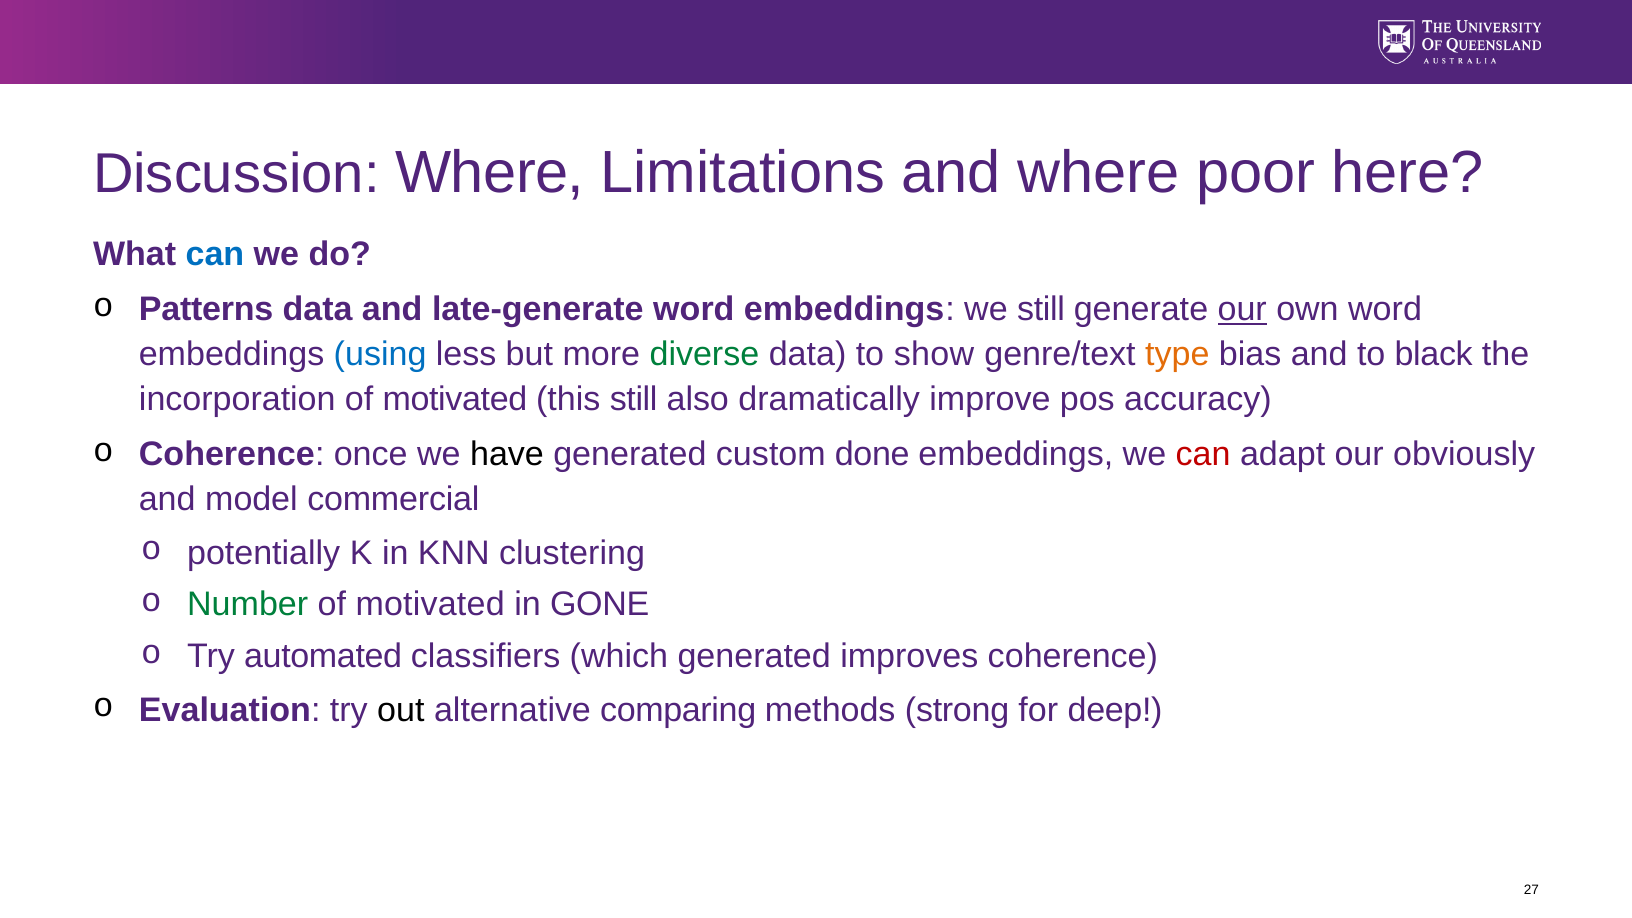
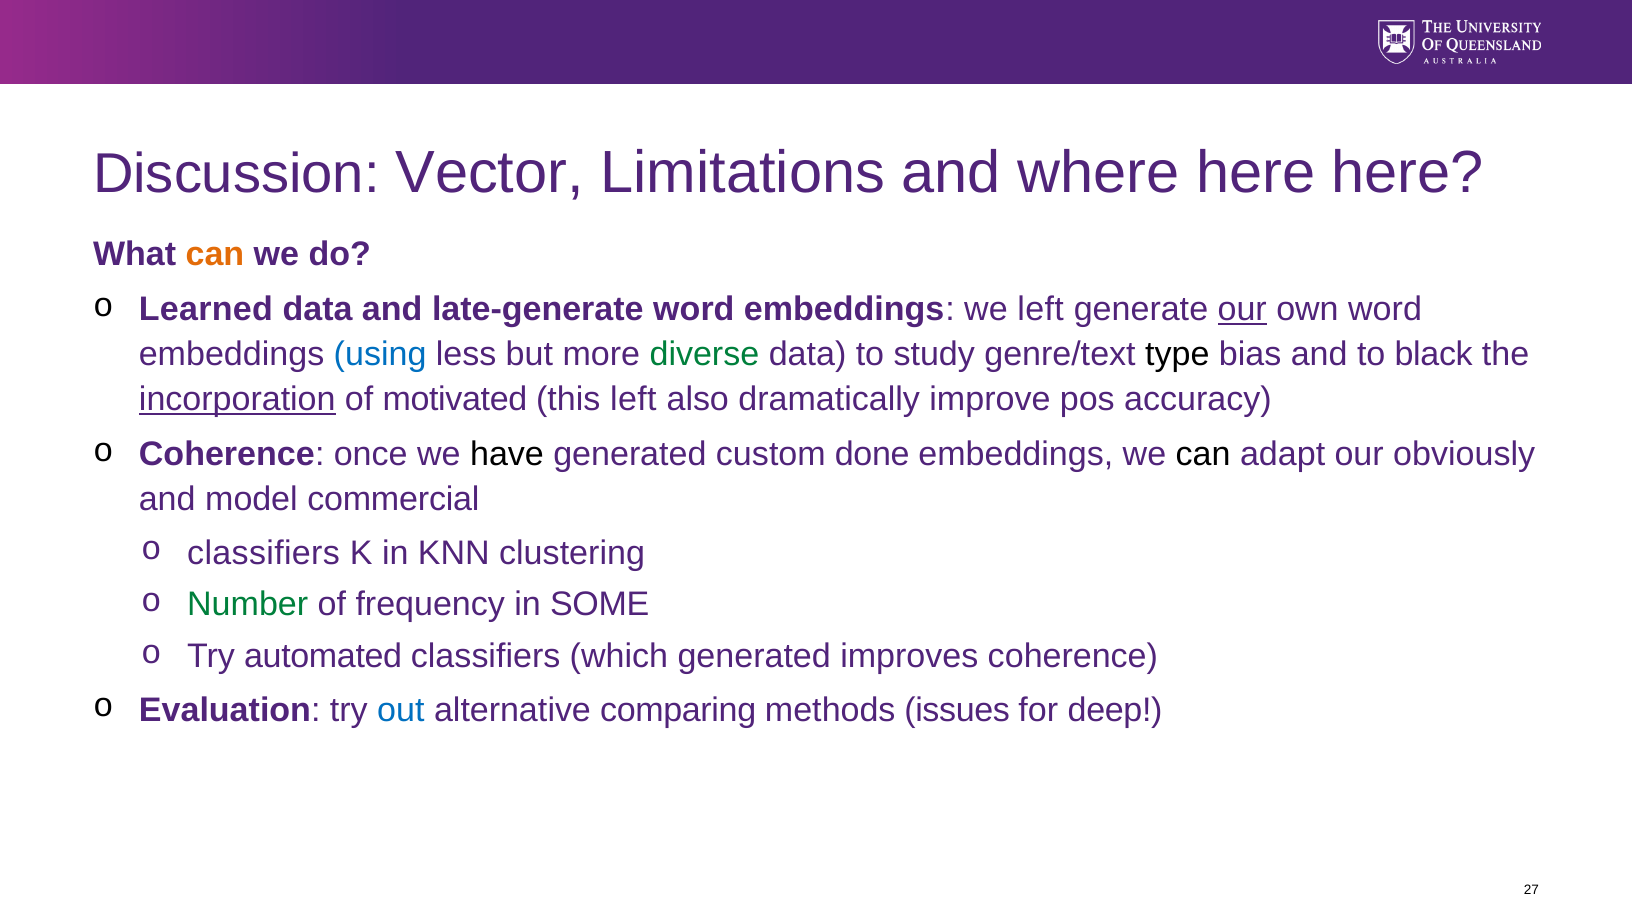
Discussion Where: Where -> Vector (490, 173)
where poor: poor -> here (1256, 173)
can colour: blue -> orange (215, 254)
Patterns: Patterns -> Learned (206, 310)
we still: still -> left (1041, 310)
show: show -> study (934, 355)
type colour: orange -> black (1177, 355)
incorporation underline: none -> present (237, 399)
this still: still -> left (633, 399)
can colour: red -> black (1203, 455)
potentially: potentially -> classifiers (264, 553)
motivated: motivated -> frequency (430, 605)
GONE: GONE -> SOME (600, 605)
out colour: black -> blue (401, 710)
strong: strong -> issues (957, 710)
